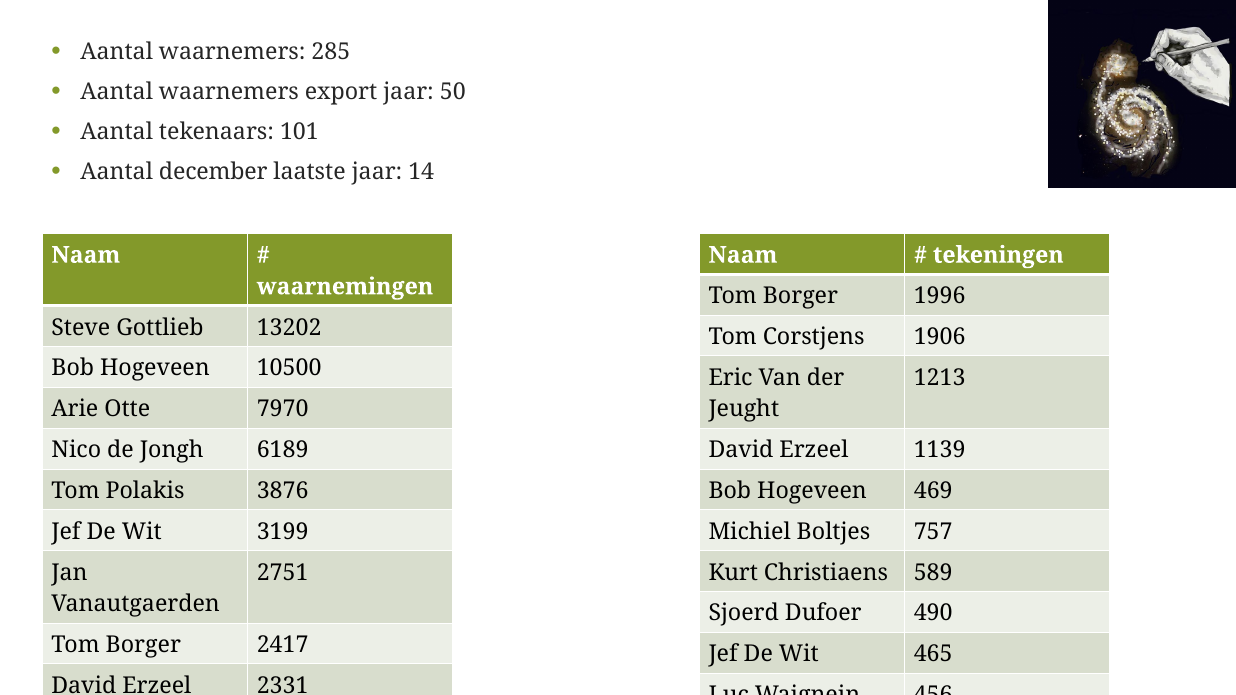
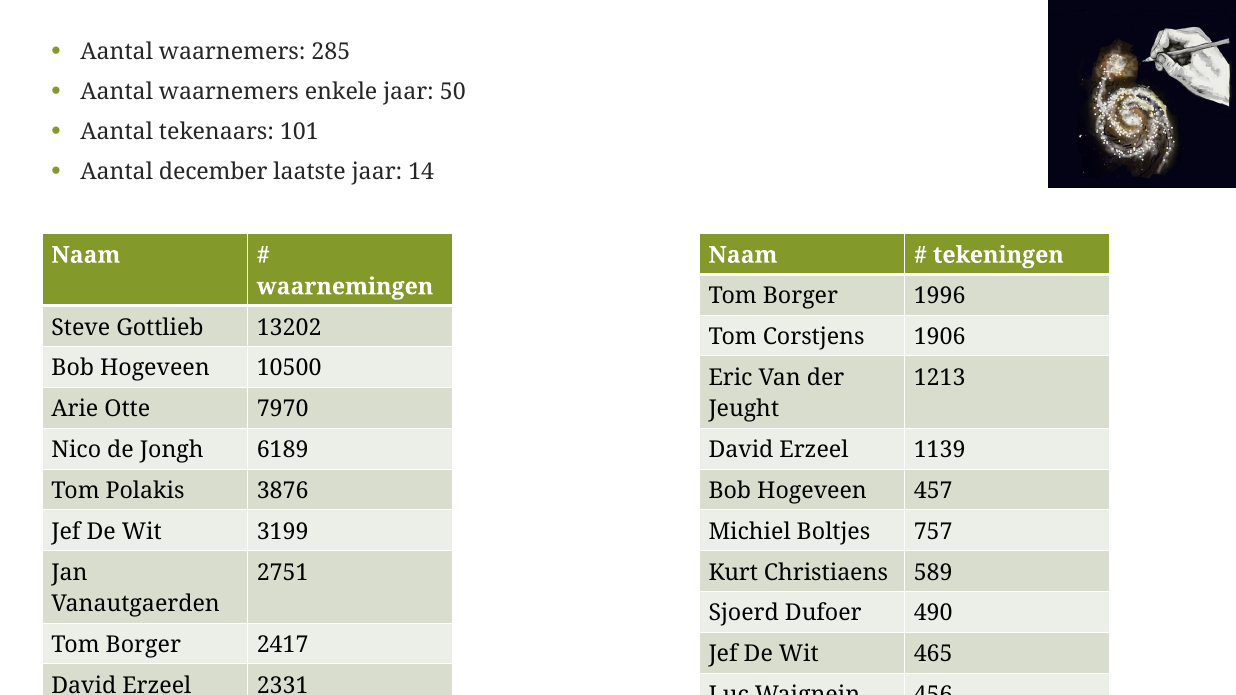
export: export -> enkele (341, 92)
469: 469 -> 457 (933, 491)
